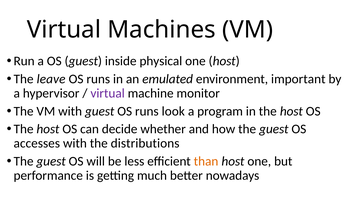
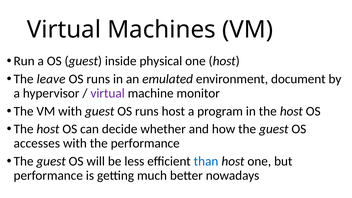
important: important -> document (298, 79)
runs look: look -> host (173, 111)
the distributions: distributions -> performance (145, 143)
than colour: orange -> blue (206, 161)
